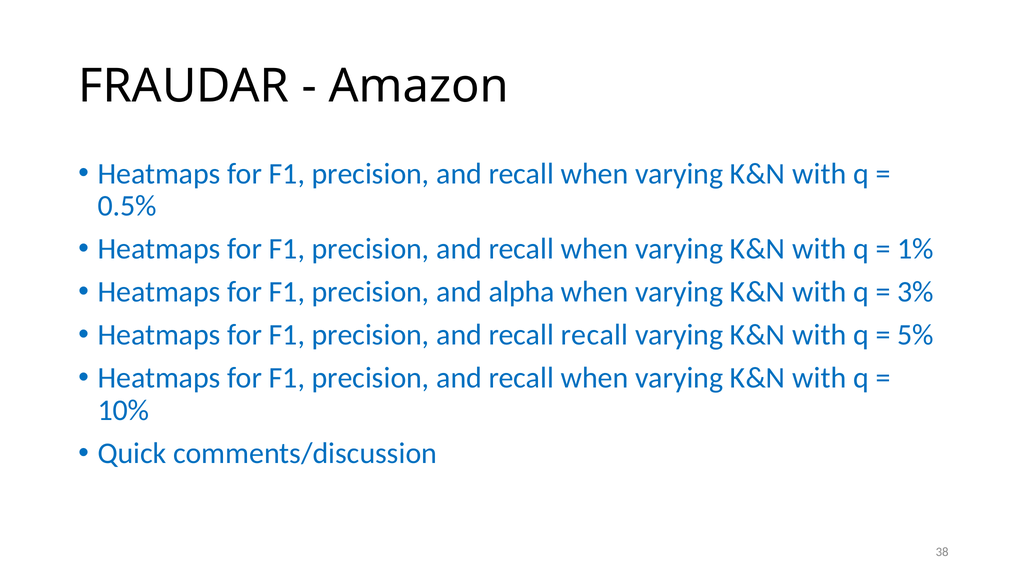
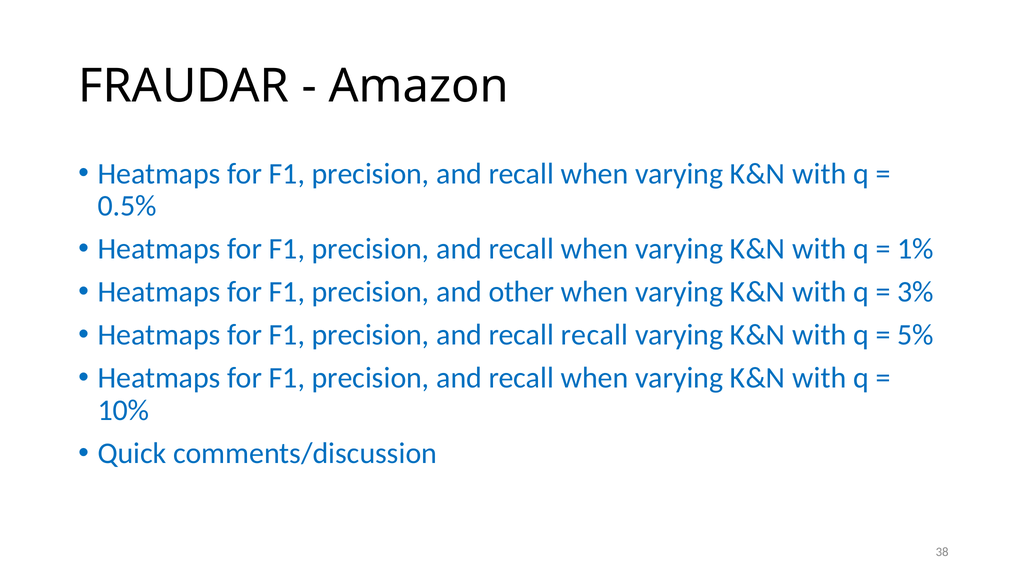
alpha: alpha -> other (521, 292)
